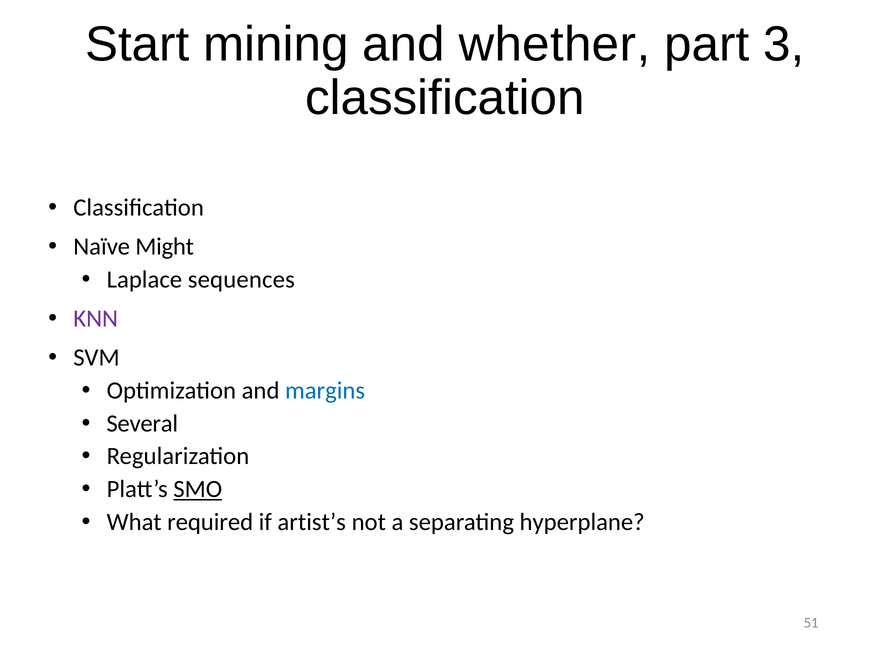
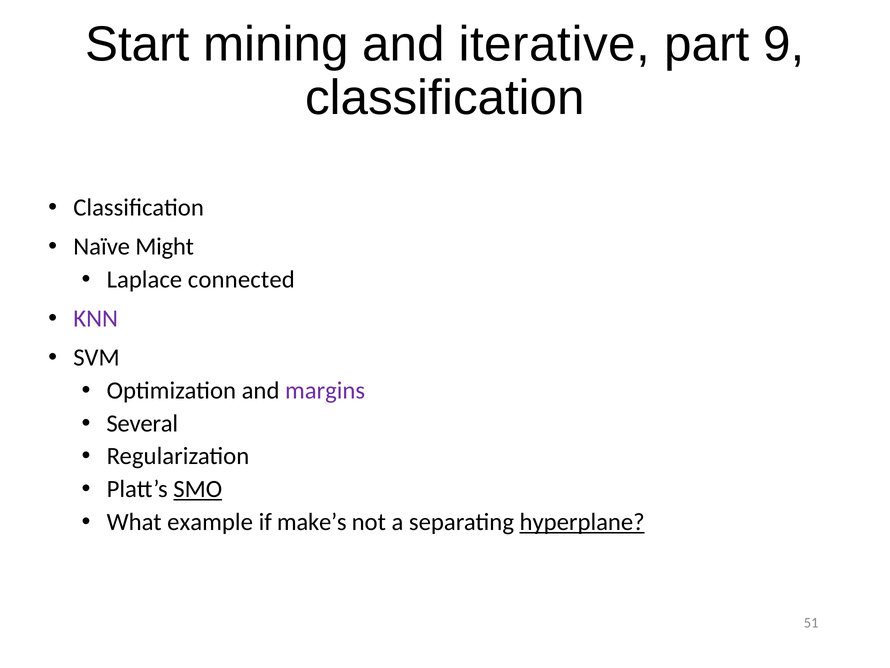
whether: whether -> iterative (554, 44)
3: 3 -> 9 (784, 44)
sequences: sequences -> connected (241, 279)
margins colour: blue -> purple (325, 390)
required: required -> example (210, 522)
artist’s: artist’s -> make’s (312, 522)
hyperplane underline: none -> present (582, 522)
